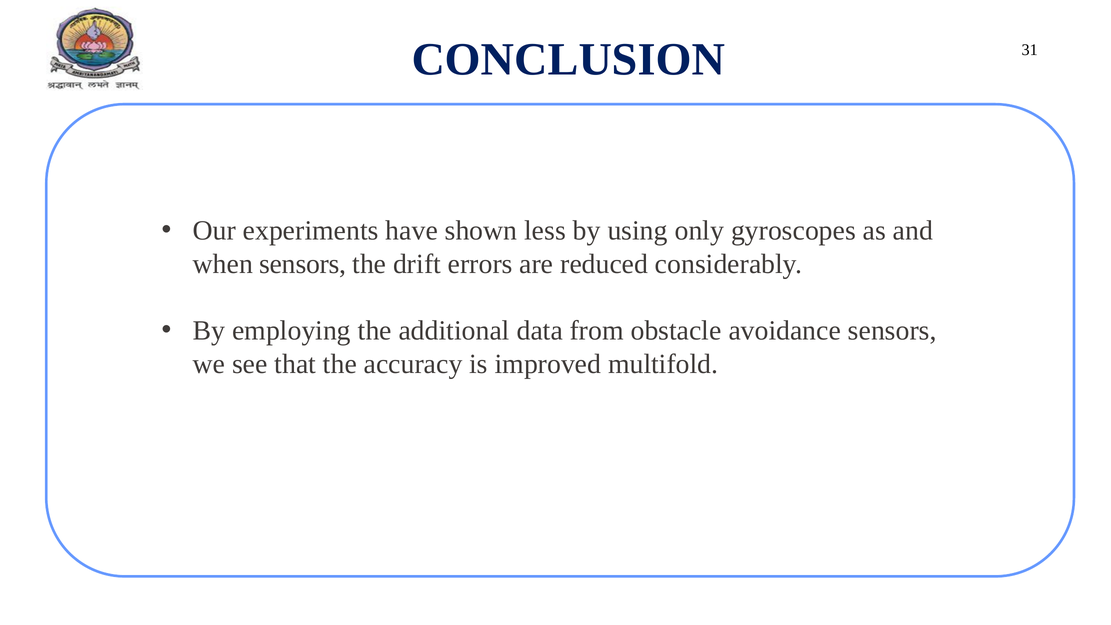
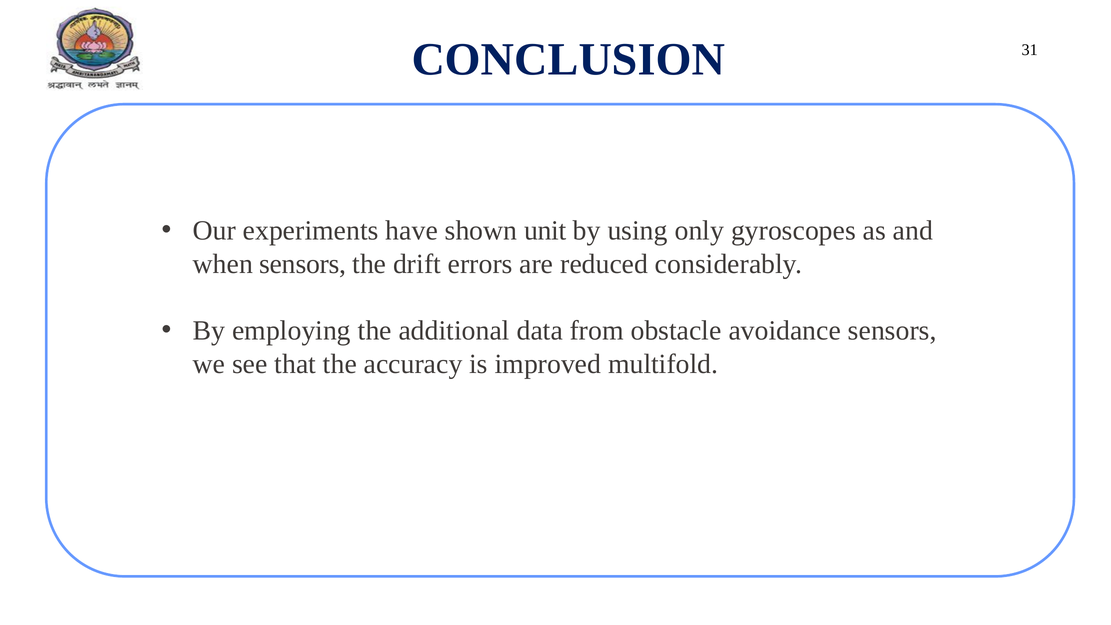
less: less -> unit (545, 231)
